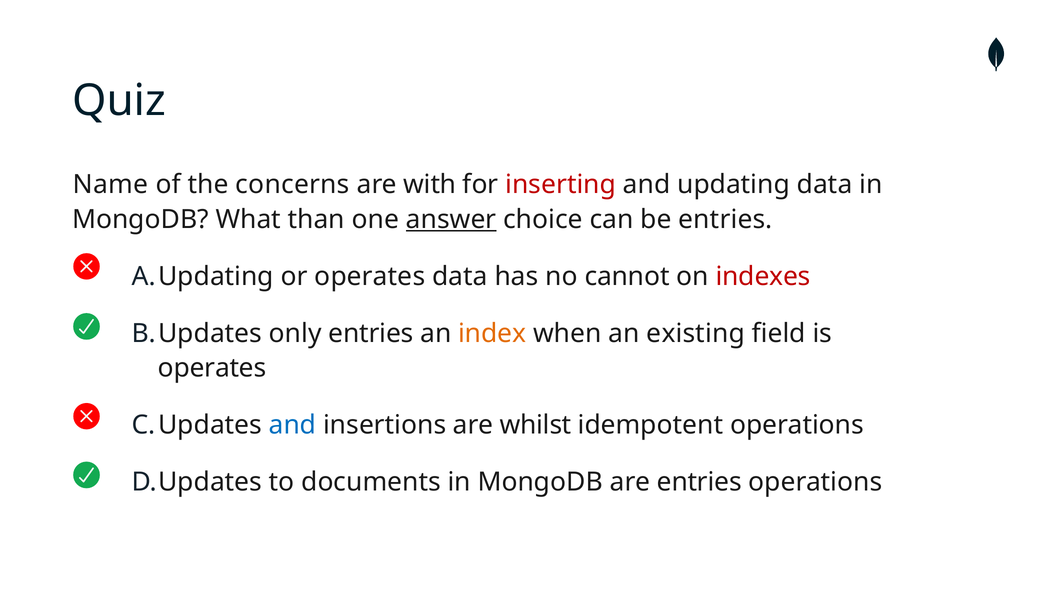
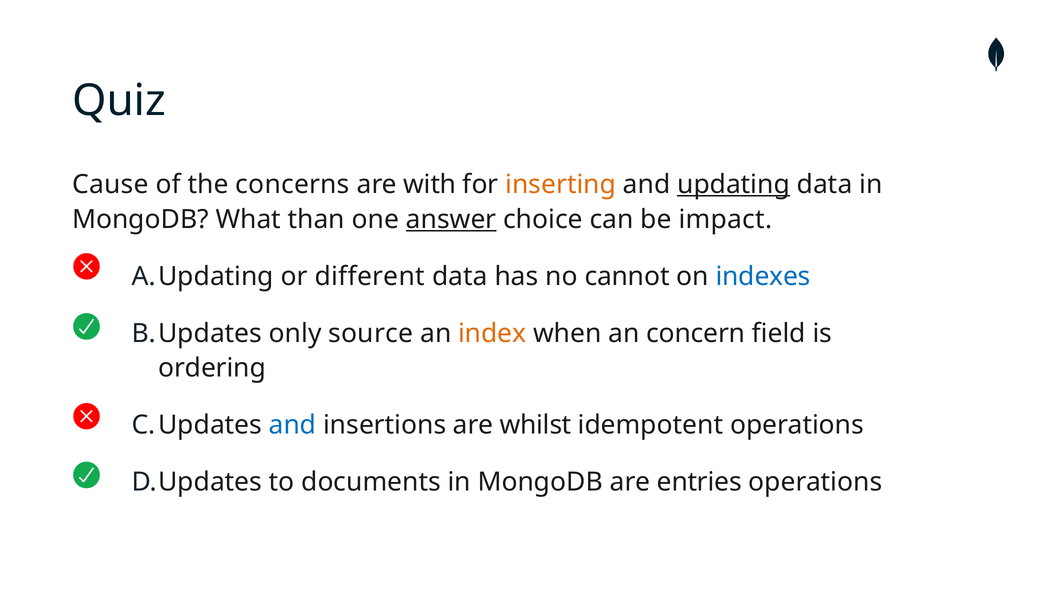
Name: Name -> Cause (110, 185)
inserting colour: red -> orange (561, 185)
updating underline: none -> present (734, 185)
be entries: entries -> impact (725, 220)
or operates: operates -> different (370, 277)
indexes colour: red -> blue (763, 277)
only entries: entries -> source (371, 334)
existing: existing -> concern (696, 334)
operates: operates -> ordering (212, 369)
